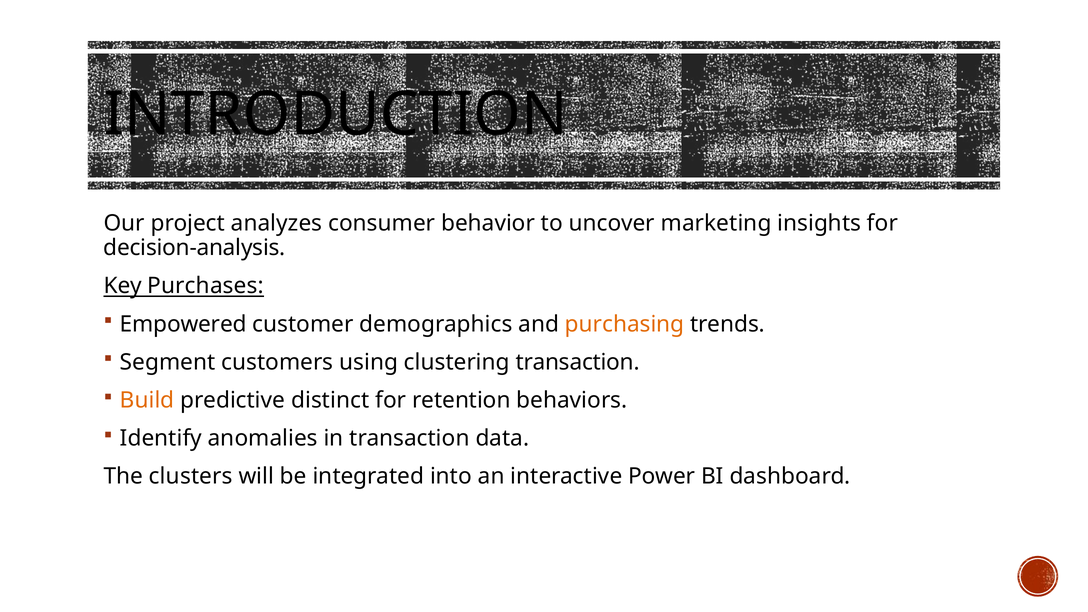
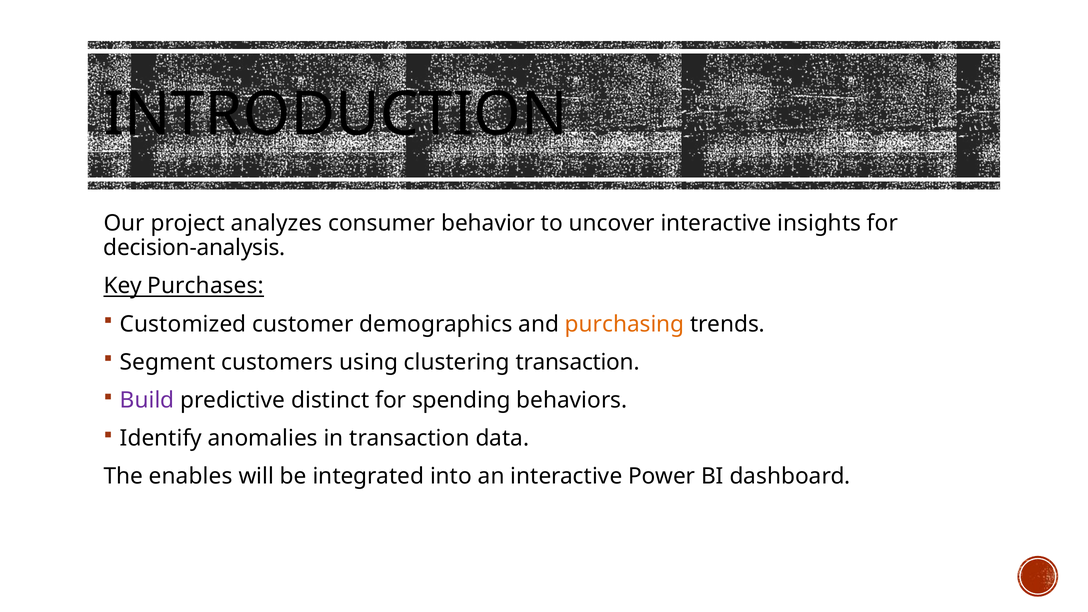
uncover marketing: marketing -> interactive (716, 223)
Empowered: Empowered -> Customized (183, 324)
Build colour: orange -> purple (147, 400)
retention: retention -> spending (461, 400)
clusters: clusters -> enables (191, 476)
